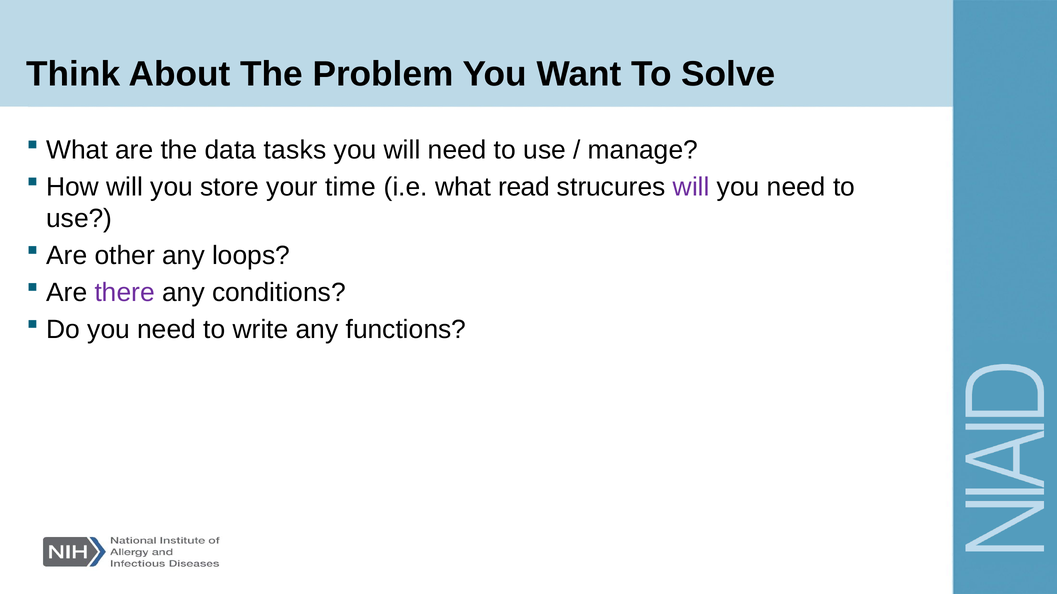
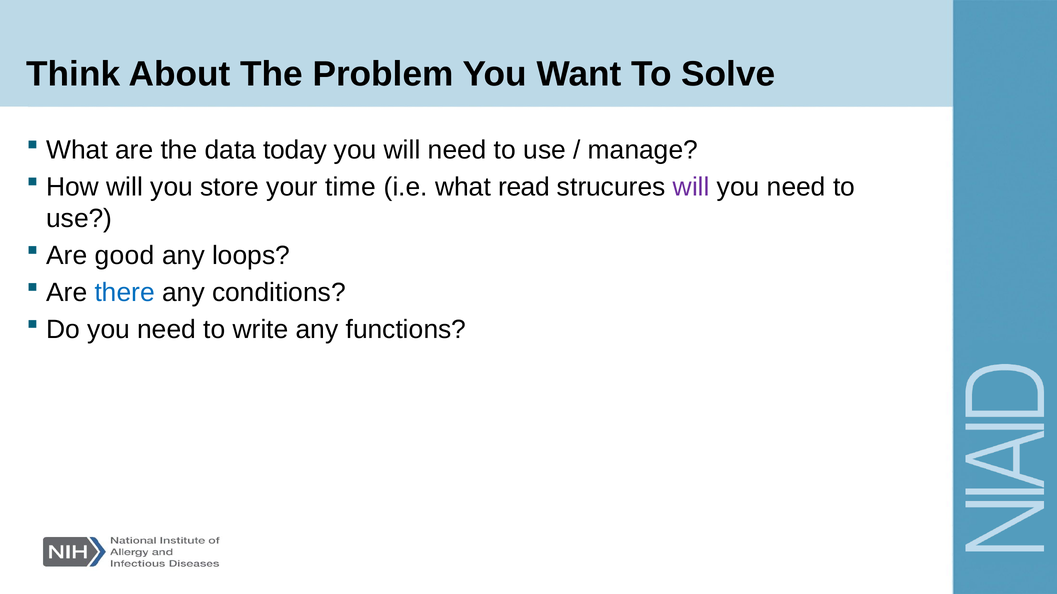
tasks: tasks -> today (295, 150)
other: other -> good (125, 256)
there colour: purple -> blue (125, 293)
